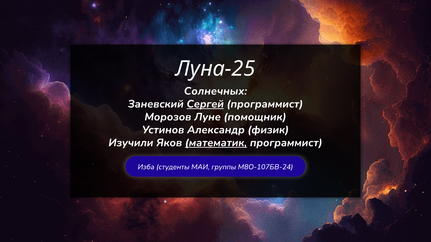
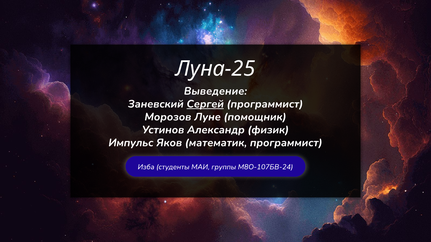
Солнечных: Солнечных -> Выведение (215, 91)
Изучили: Изучили -> Импульс (131, 143)
математик underline: present -> none (216, 143)
